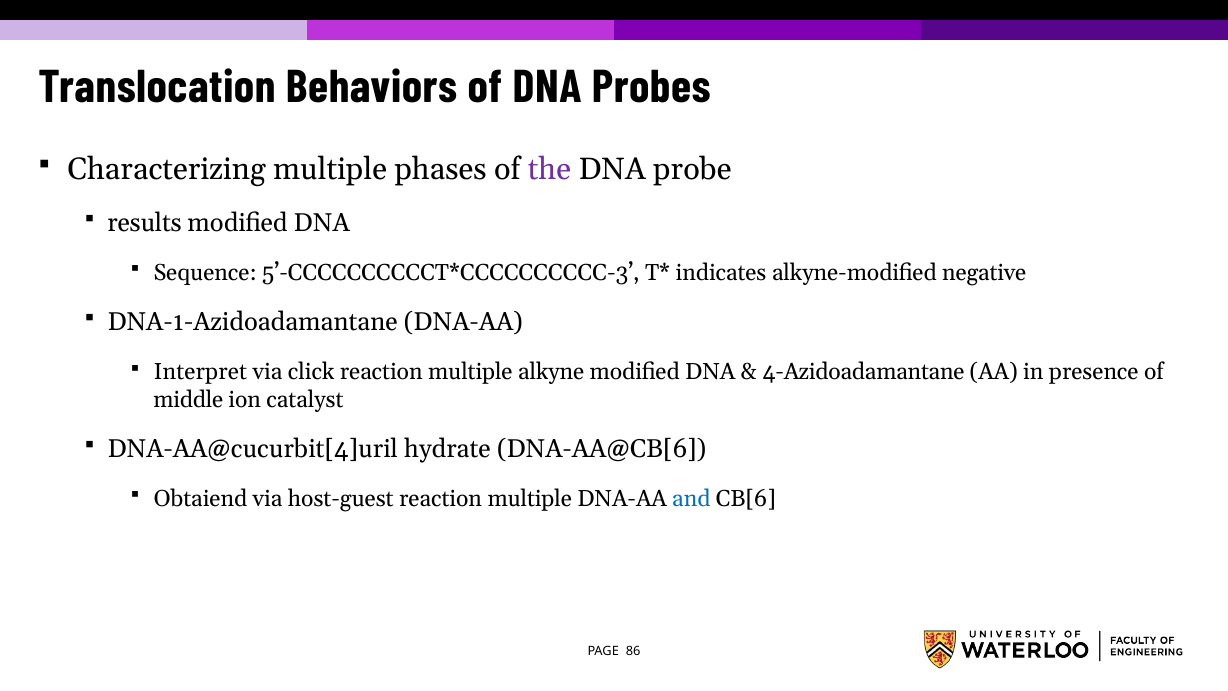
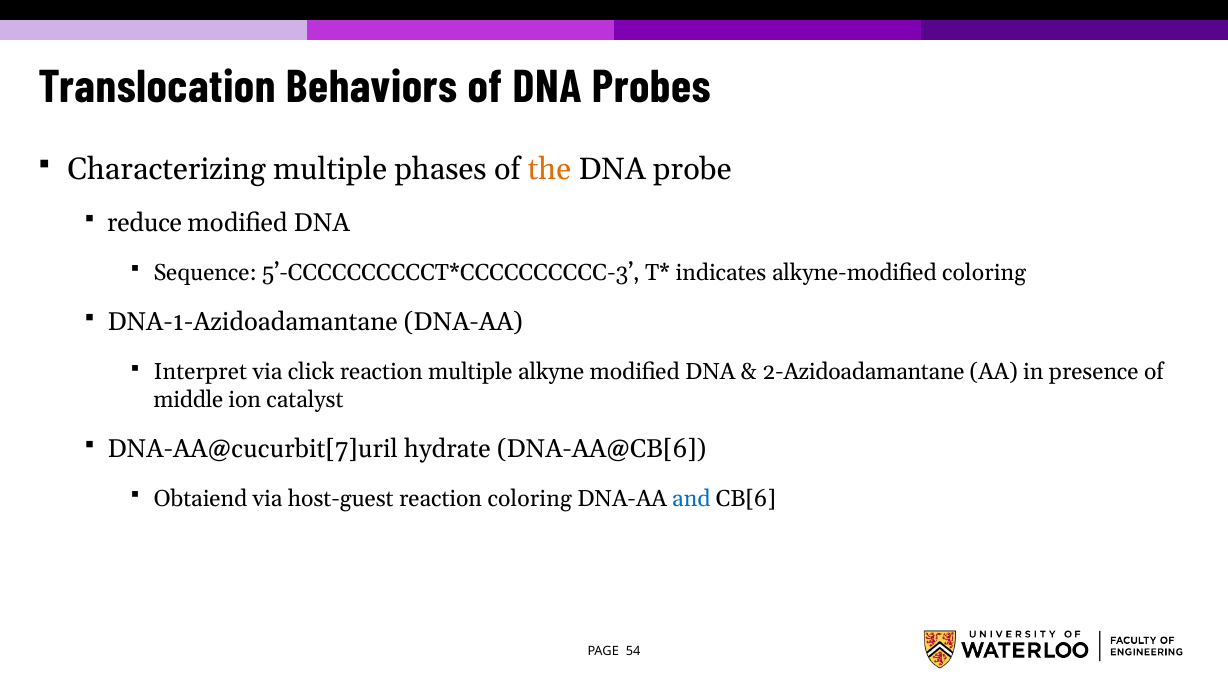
the colour: purple -> orange (549, 169)
results: results -> reduce (145, 223)
alkyne-modified negative: negative -> coloring (984, 272)
4-Azidoadamantane: 4-Azidoadamantane -> 2-Azidoadamantane (864, 372)
DNA-AA@cucurbit[4]uril: DNA-AA@cucurbit[4]uril -> DNA-AA@cucurbit[7]uril (253, 449)
host-guest reaction multiple: multiple -> coloring (530, 499)
86: 86 -> 54 (633, 651)
